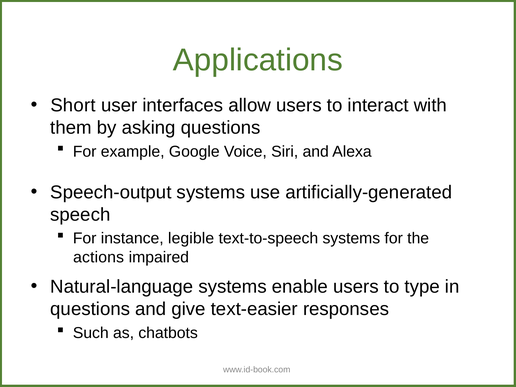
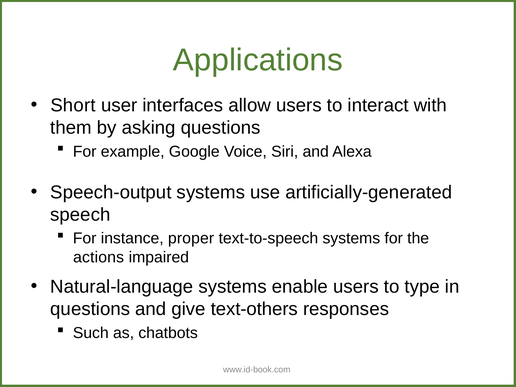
legible: legible -> proper (191, 238)
text-easier: text-easier -> text-others (254, 309)
